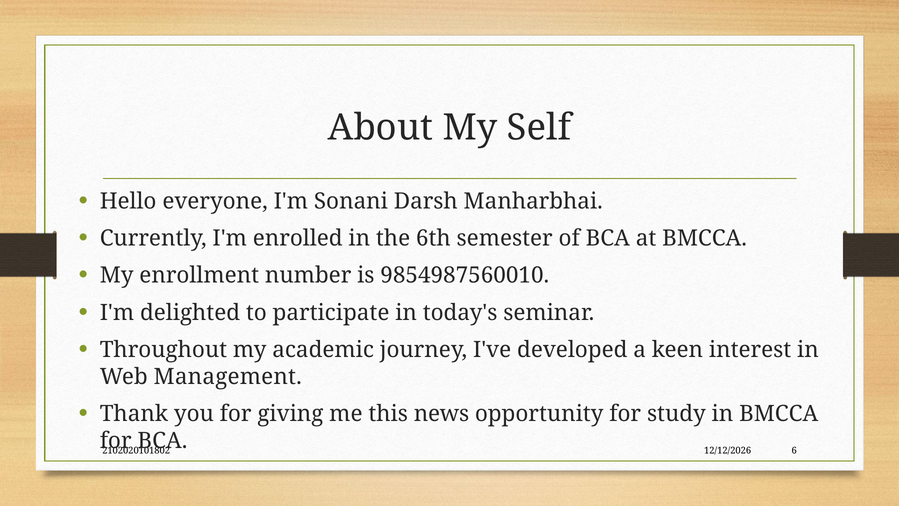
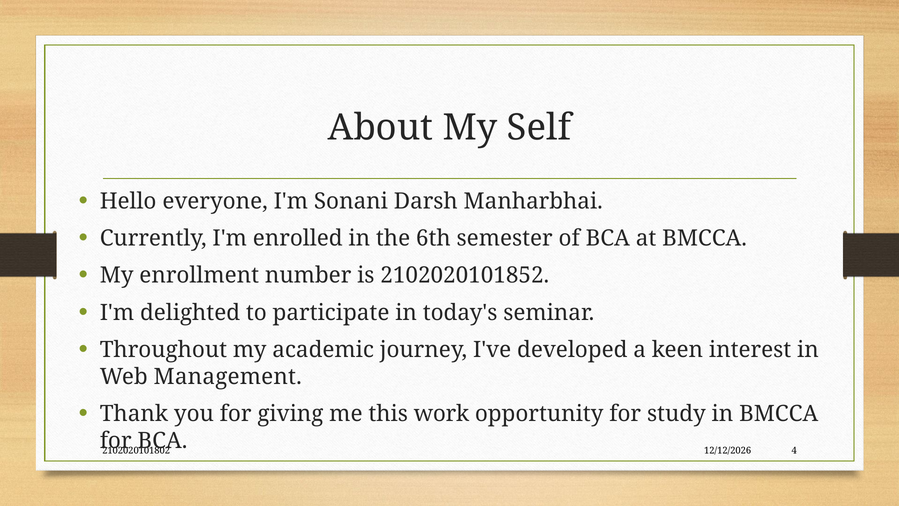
9854987560010: 9854987560010 -> 2102020101852 (465, 275)
news: news -> work (441, 414)
6: 6 -> 4 (794, 450)
